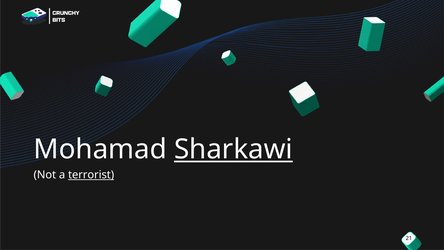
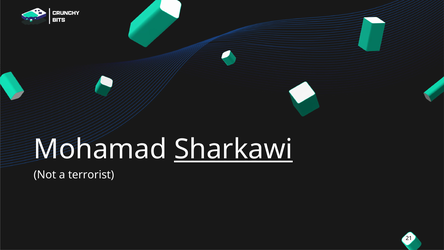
terrorist underline: present -> none (91, 175)
